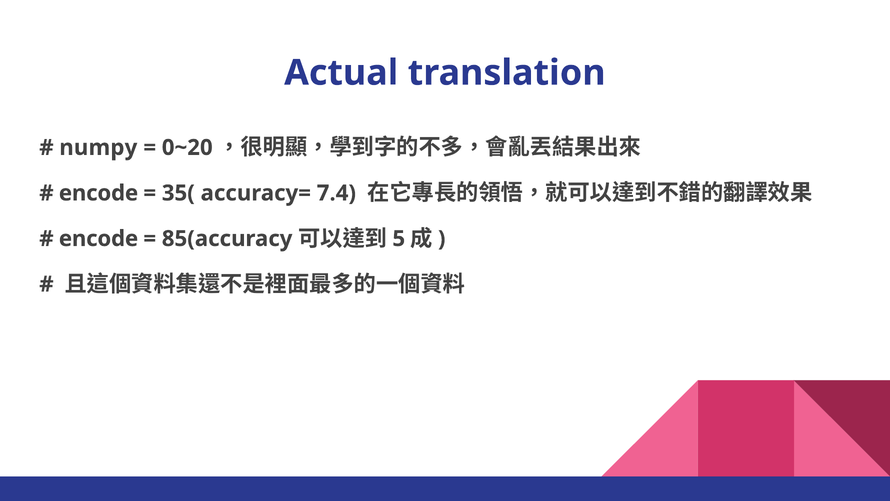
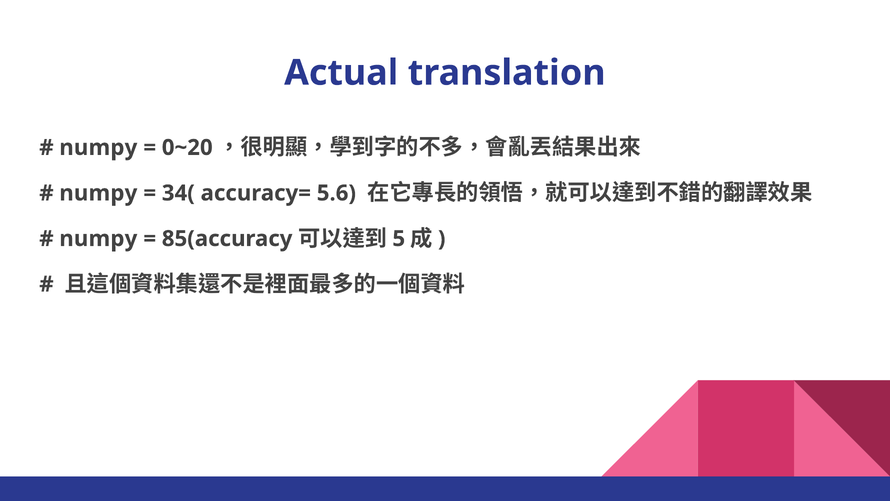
encode: encode -> numpy (98, 193)
35(: 35( -> 34( (178, 193)
7.4: 7.4 -> 5.6 (336, 193)
encode: encode -> numpy (98, 239)
